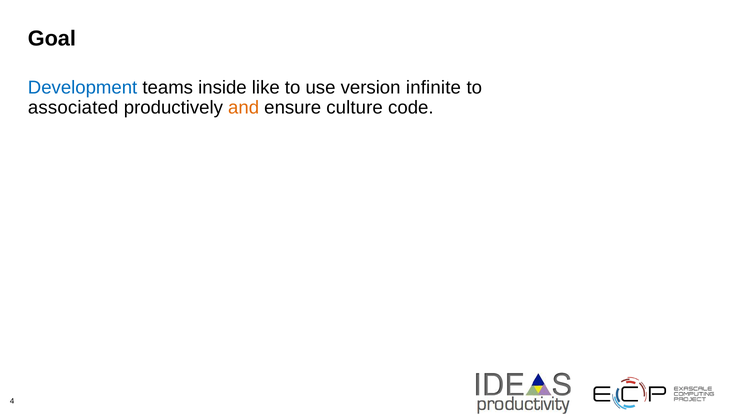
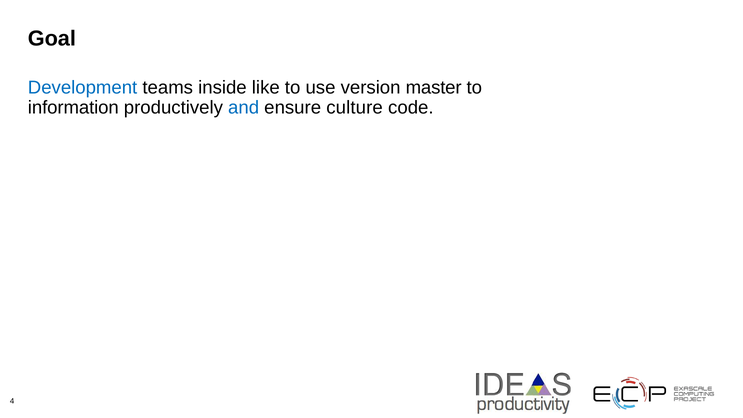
infinite: infinite -> master (434, 88)
associated: associated -> information (73, 108)
and colour: orange -> blue (244, 108)
